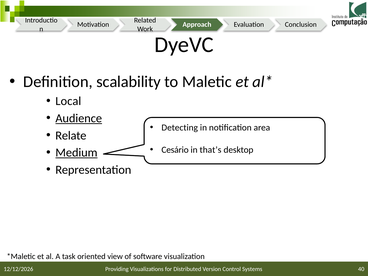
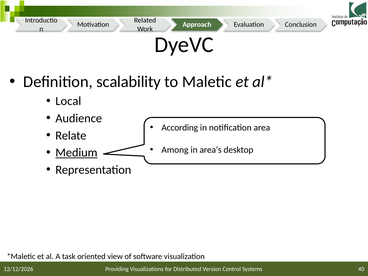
Audience underline: present -> none (79, 118)
Detecting: Detecting -> According (180, 128)
Cesário: Cesário -> Among (175, 150)
that’s: that’s -> area’s (211, 150)
